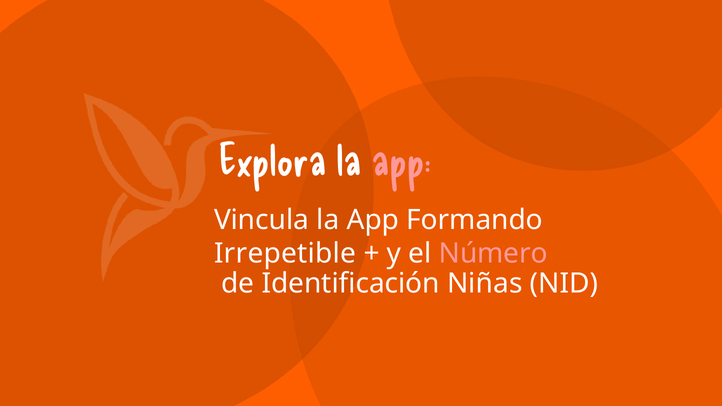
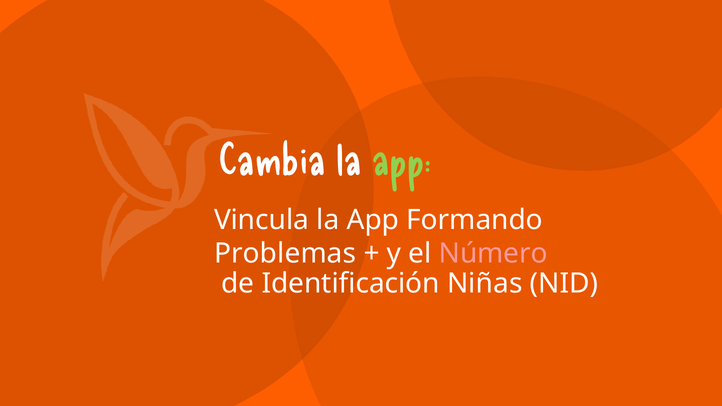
Explora: Explora -> Cambia (272, 161)
app colour: pink -> light green (402, 161)
Irrepetible: Irrepetible -> Problemas (285, 254)
